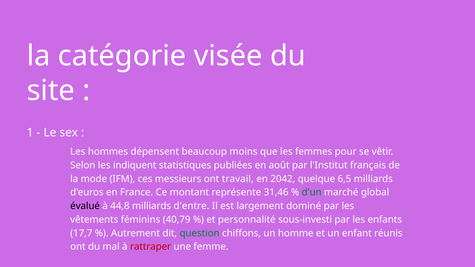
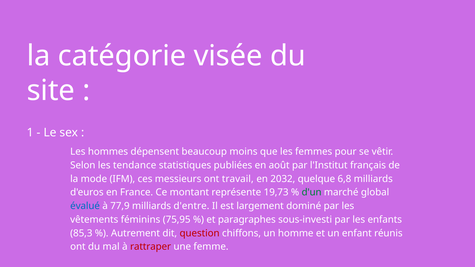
indiquent: indiquent -> tendance (135, 165)
2042: 2042 -> 2032 (283, 179)
6,5: 6,5 -> 6,8 (344, 179)
31,46: 31,46 -> 19,73 (276, 193)
évalué colour: black -> blue (85, 206)
44,8: 44,8 -> 77,9 (120, 206)
40,79: 40,79 -> 75,95 (177, 220)
personnalité: personnalité -> paragraphes (247, 220)
17,7: 17,7 -> 85,3 (81, 233)
question colour: green -> red (200, 233)
